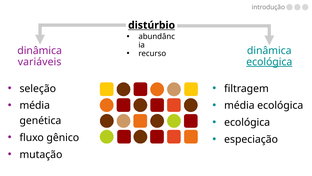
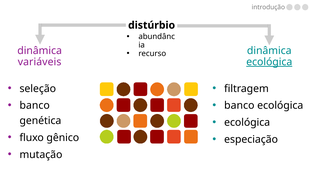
distúrbio underline: present -> none (152, 25)
média: média -> banco (35, 105)
média: média -> banco (239, 105)
